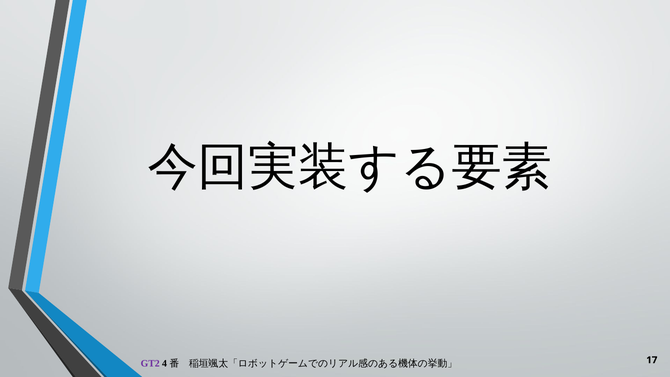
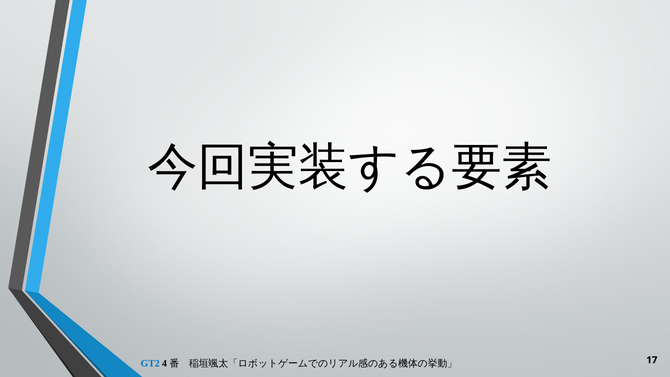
GT2 colour: purple -> blue (150, 364)
